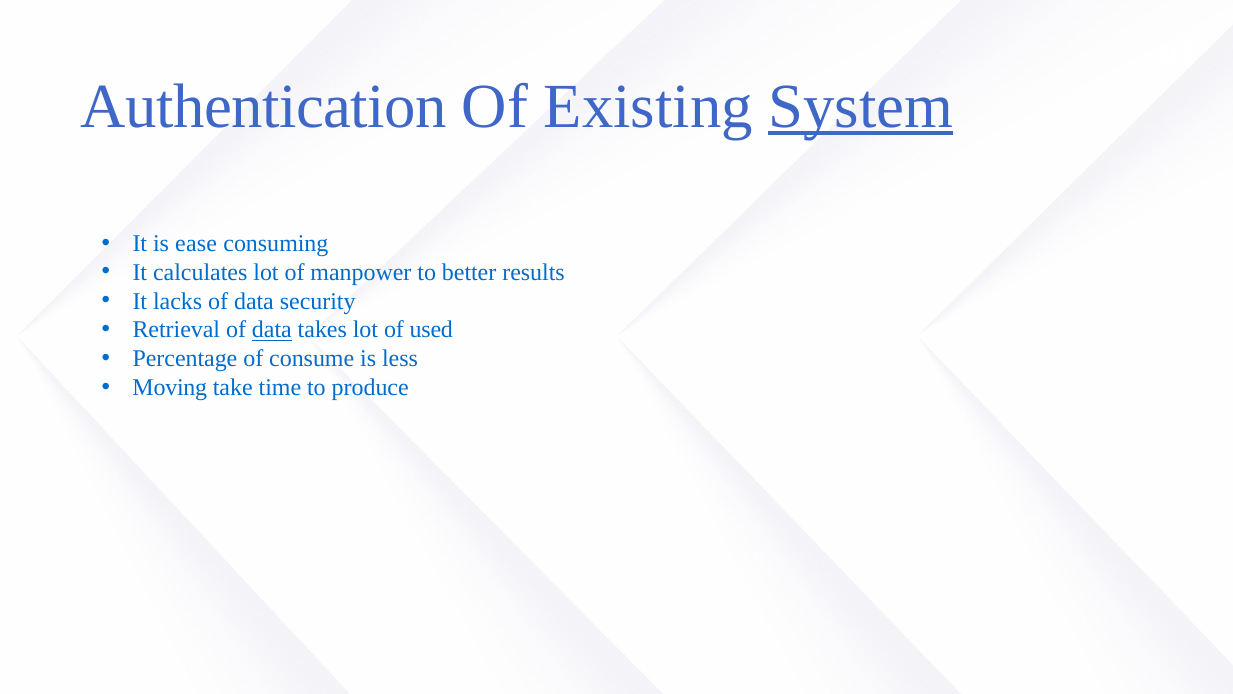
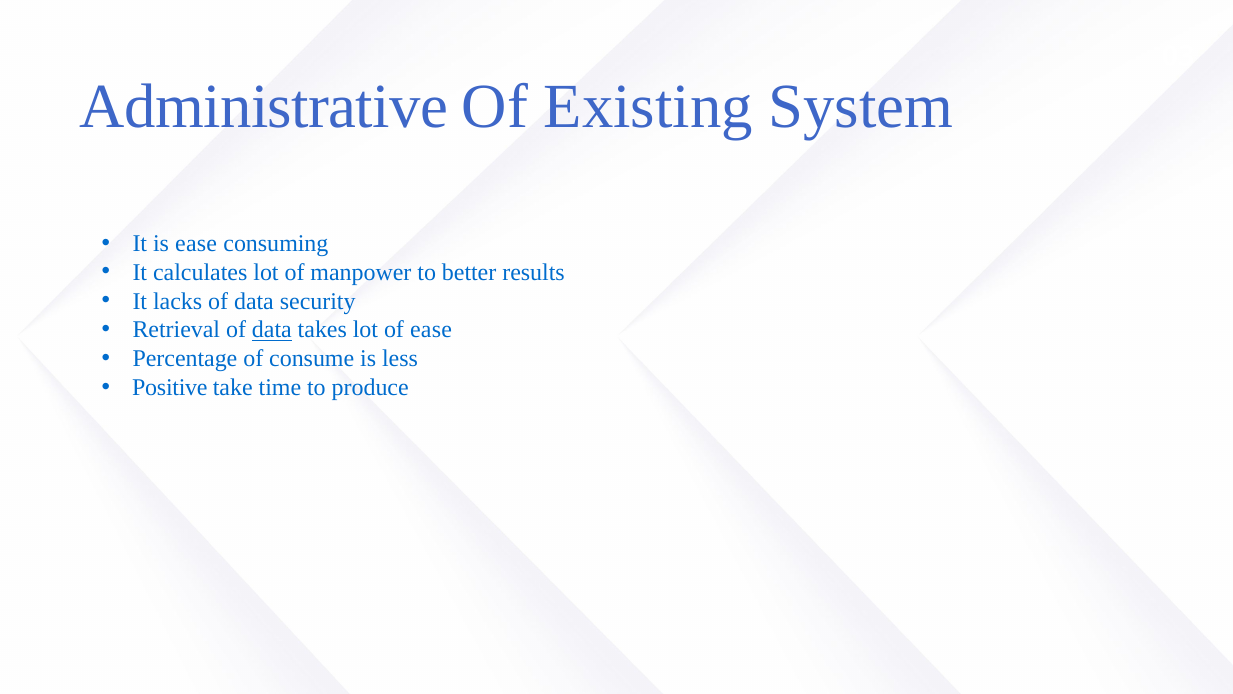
Authentication: Authentication -> Administrative (264, 106)
System underline: present -> none (861, 106)
of used: used -> ease (431, 330)
Moving: Moving -> Positive (170, 387)
